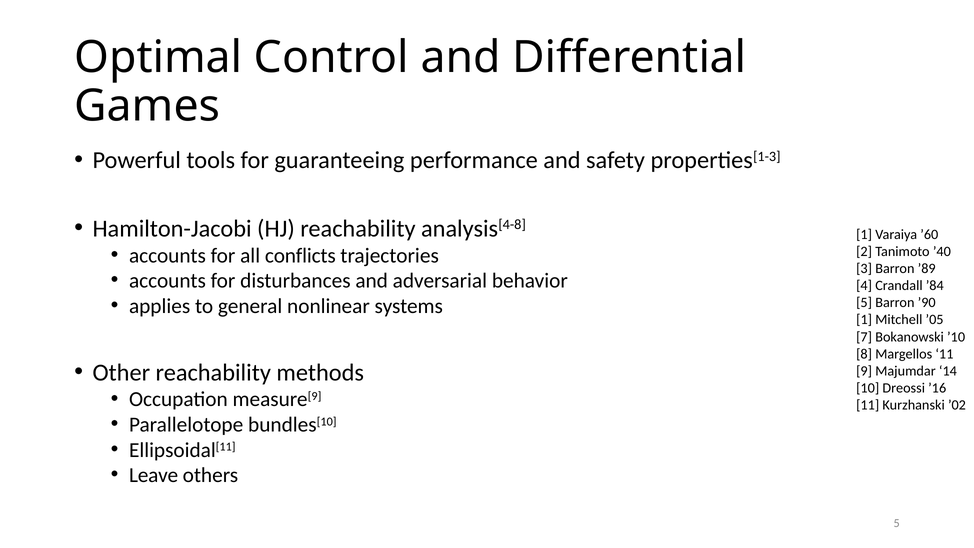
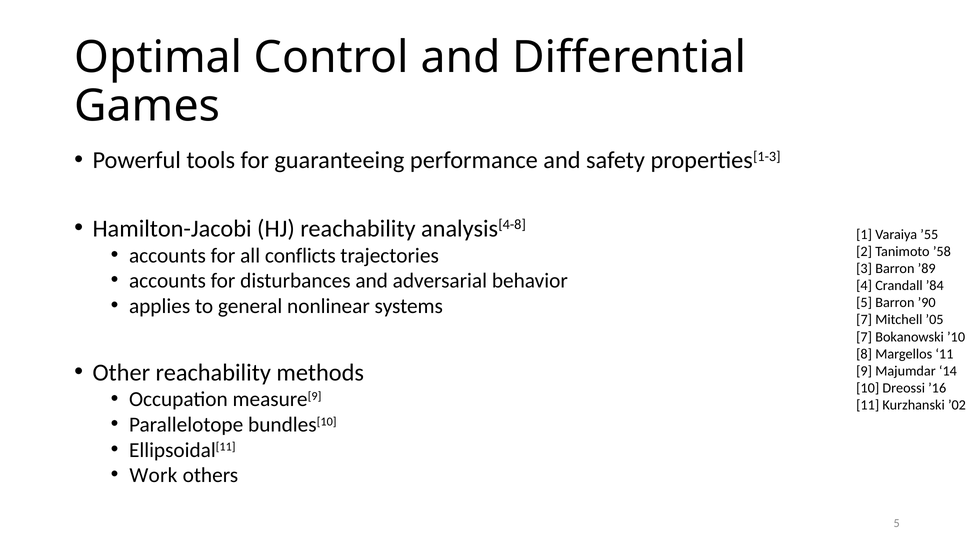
’60: ’60 -> ’55 (929, 234)
’40: ’40 -> ’58 (942, 251)
1: 1 -> 7 (864, 320)
Leave: Leave -> Work (153, 475)
